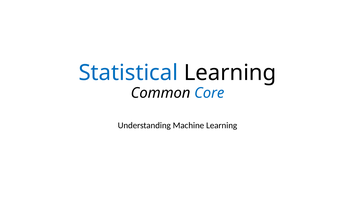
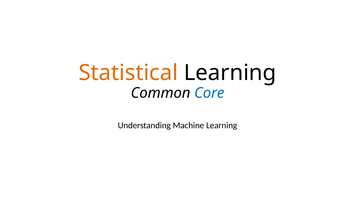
Statistical colour: blue -> orange (128, 73)
